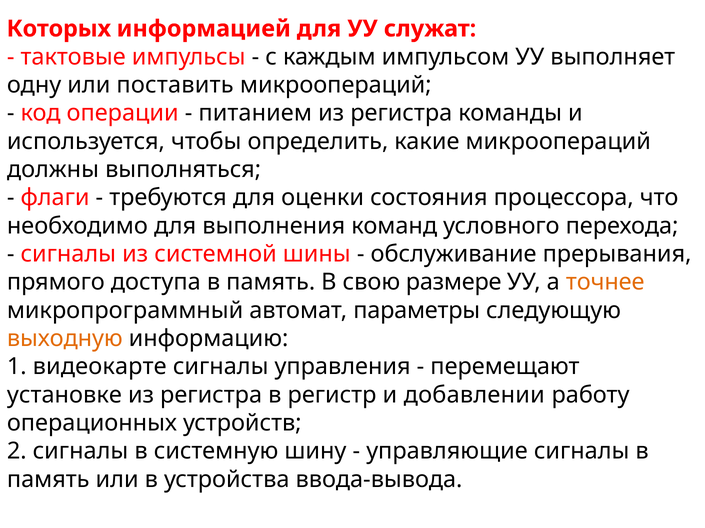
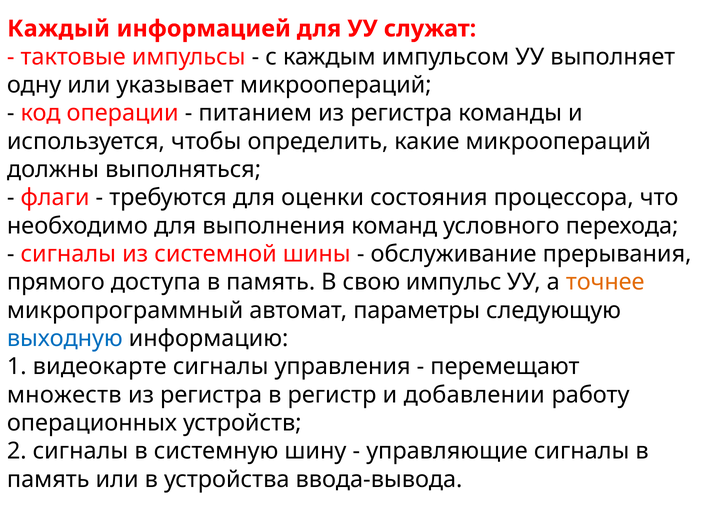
Которых: Которых -> Каждый (59, 29)
поставить: поставить -> указывает (175, 85)
размере: размере -> импульс (454, 283)
выходную colour: orange -> blue (65, 339)
установке: установке -> множеств (64, 395)
